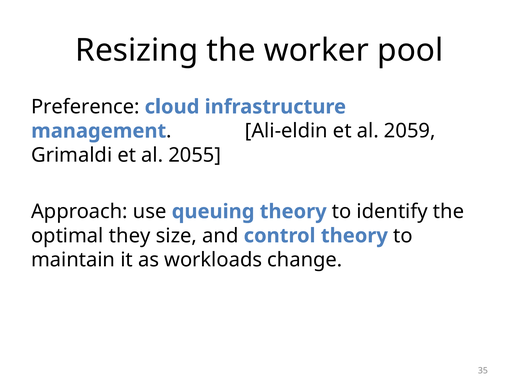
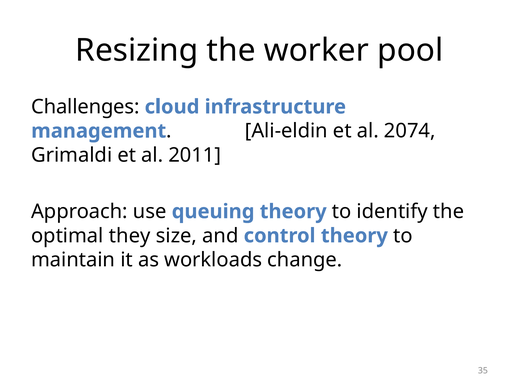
Preference: Preference -> Challenges (85, 107)
2059: 2059 -> 2074 (410, 131)
2055: 2055 -> 2011 (195, 155)
